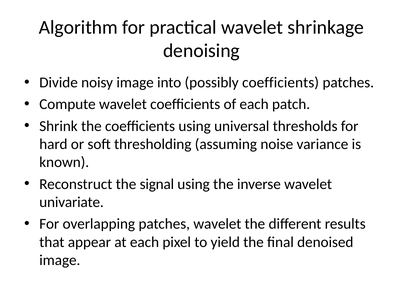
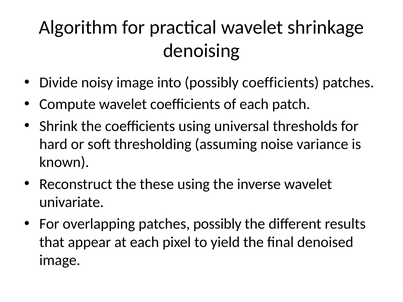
signal: signal -> these (157, 184)
patches wavelet: wavelet -> possibly (217, 224)
